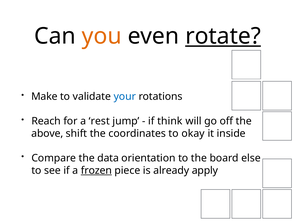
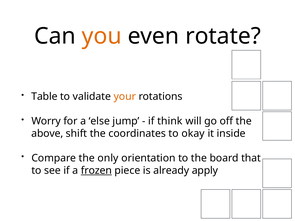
rotate underline: present -> none (223, 36)
Make: Make -> Table (44, 97)
your colour: blue -> orange (125, 97)
Reach: Reach -> Worry (46, 121)
rest: rest -> else (99, 121)
data: data -> only (108, 158)
else: else -> that (251, 158)
